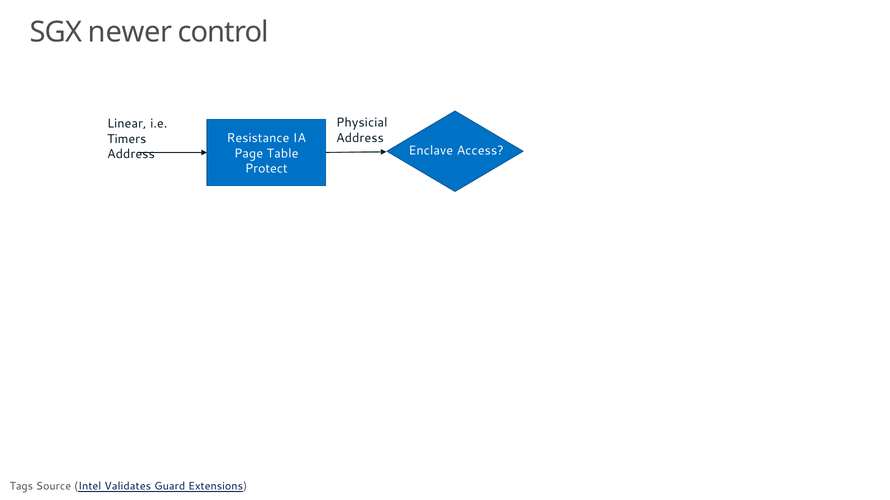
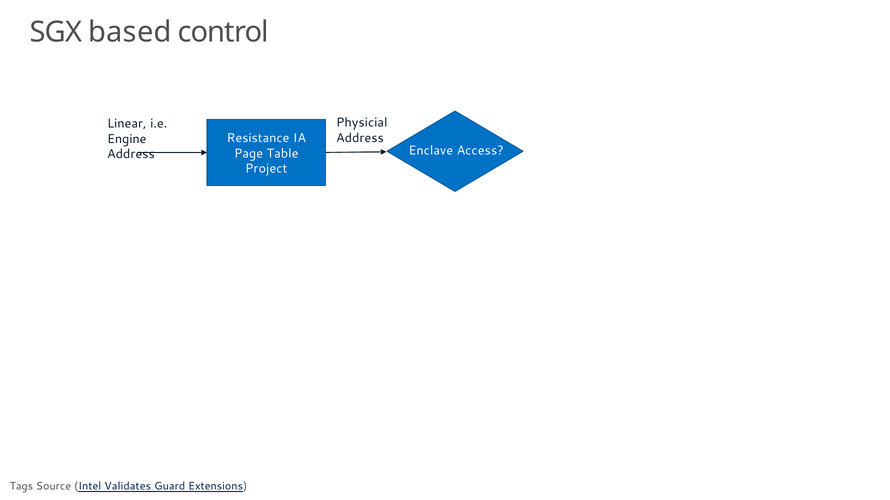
newer: newer -> based (130, 32)
Timers: Timers -> Engine (127, 139)
Protect: Protect -> Project (266, 169)
